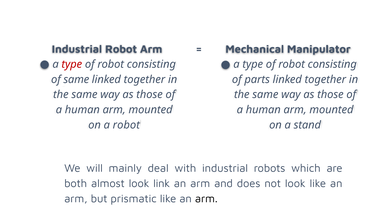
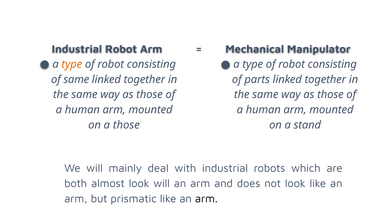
type colour: red -> orange (72, 64)
a robot: robot -> those (126, 125)
look link: link -> will (162, 184)
